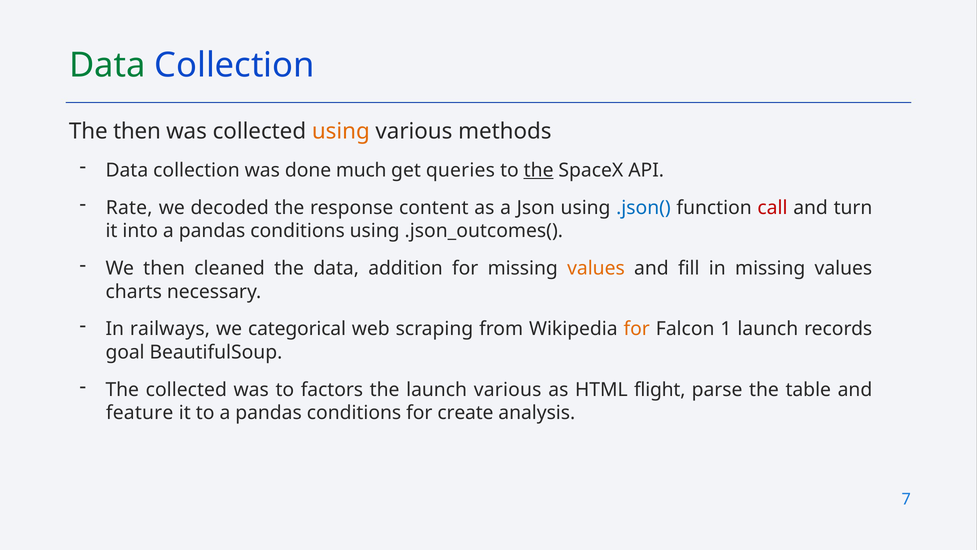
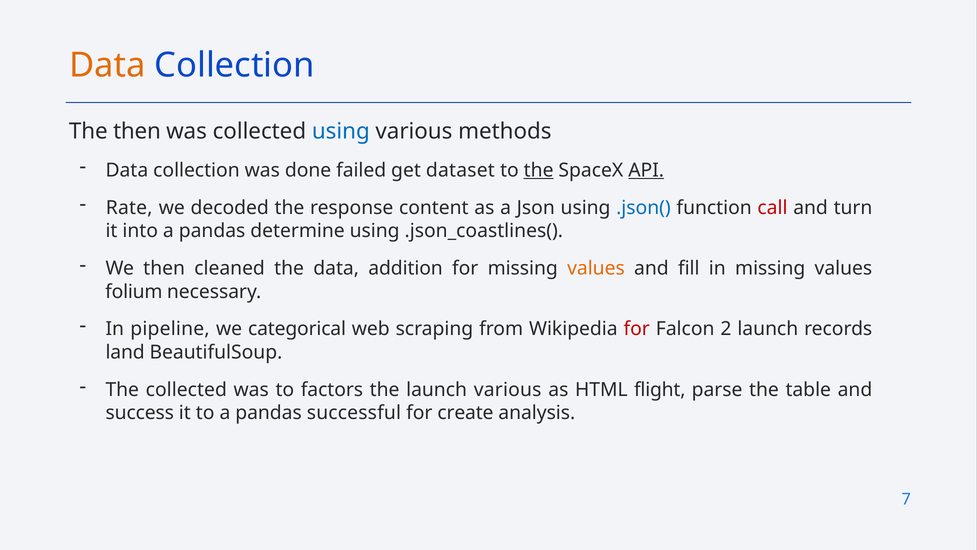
Data colour: green -> orange (107, 65)
using colour: orange -> blue (341, 131)
much: much -> failed (361, 170)
queries: queries -> dataset (460, 170)
API underline: none -> present (646, 170)
into a pandas conditions: conditions -> determine (298, 231)
.json_outcomes(: .json_outcomes( -> .json_coastlines( (484, 231)
charts: charts -> folium (134, 291)
railways: railways -> pipeline (170, 329)
for colour: orange -> red (637, 329)
1: 1 -> 2 (726, 329)
goal: goal -> land (125, 352)
feature: feature -> success (140, 413)
to a pandas conditions: conditions -> successful (354, 413)
